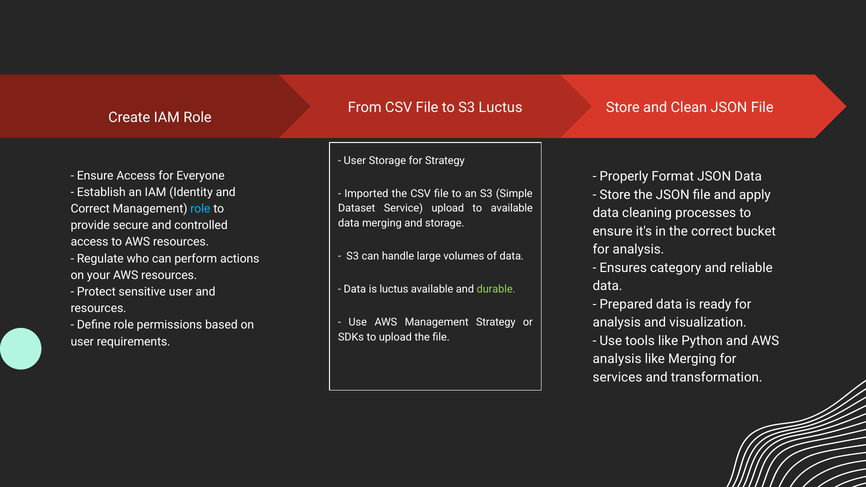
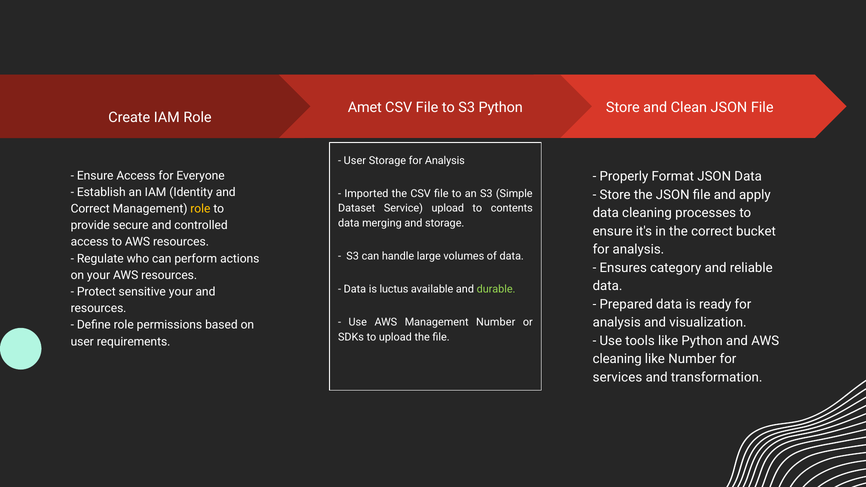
From: From -> Amet (365, 107)
Luctus: Luctus -> Python (501, 107)
Storage for Strategy: Strategy -> Analysis (445, 160)
role colour: light blue -> yellow (200, 209)
to available: available -> contents (512, 208)
user: user -> your (181, 292)
Strategy: Strategy -> Number (496, 322)
analysis: analysis -> cleaning (617, 359)
like Merging: Merging -> Number (692, 359)
